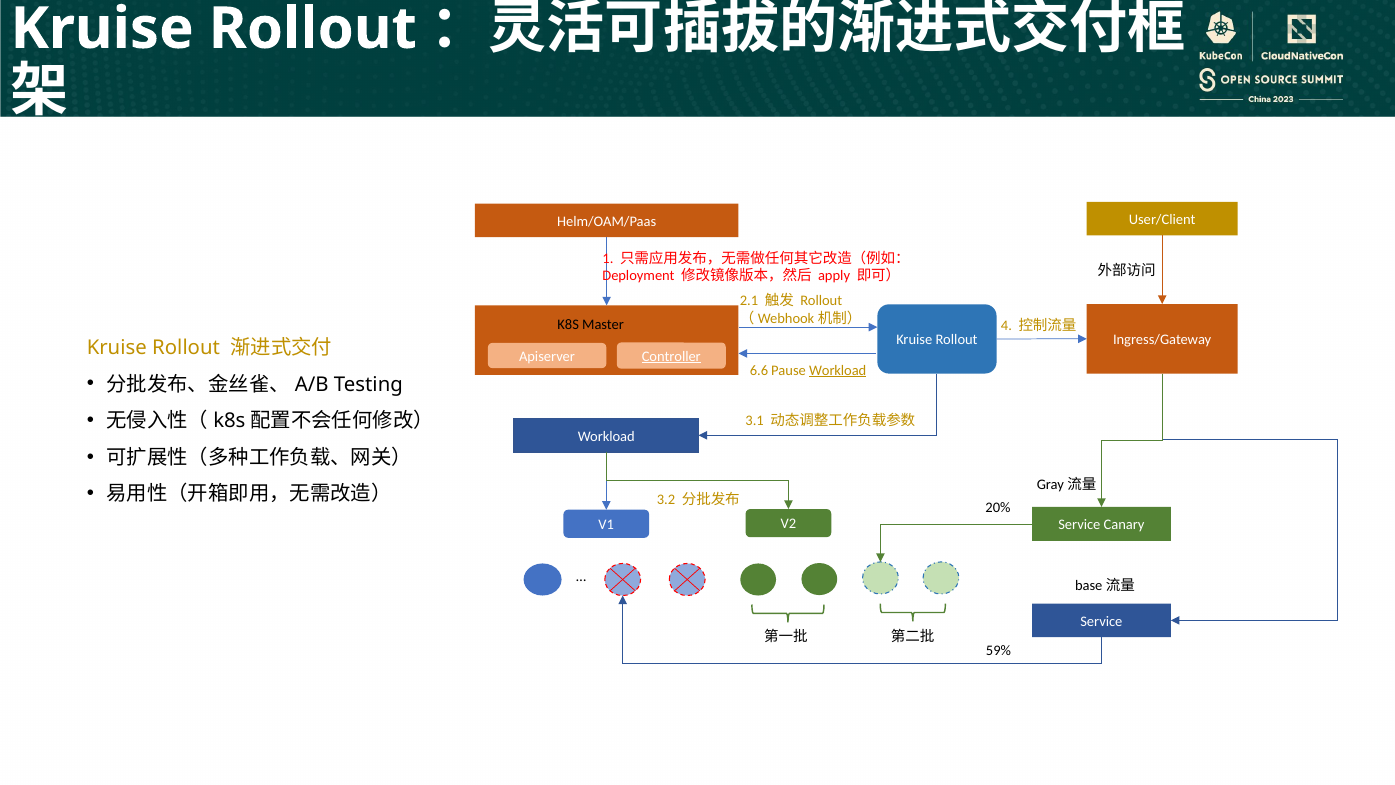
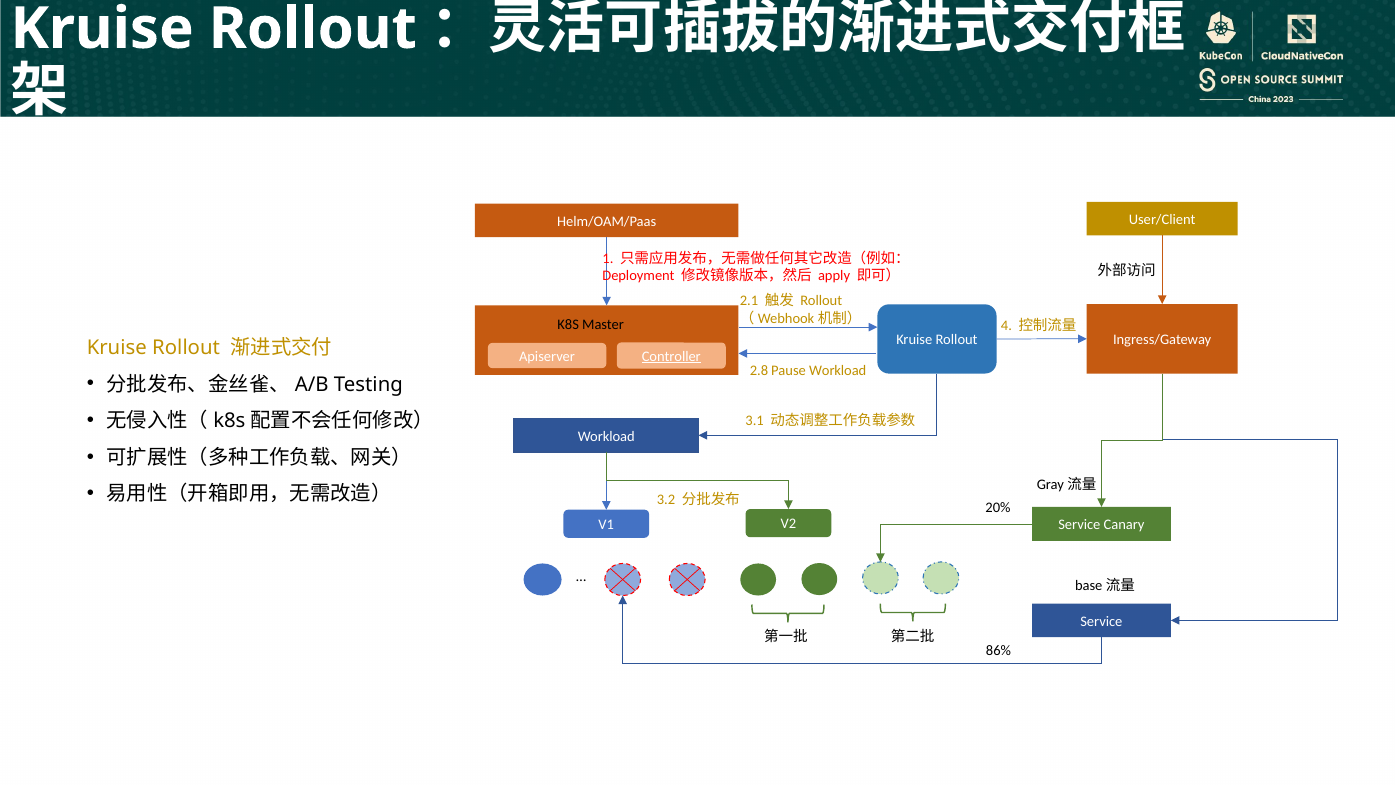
6.6: 6.6 -> 2.8 (759, 370)
Workload underline: present -> none (838, 370)
59%: 59% -> 86% (998, 650)
